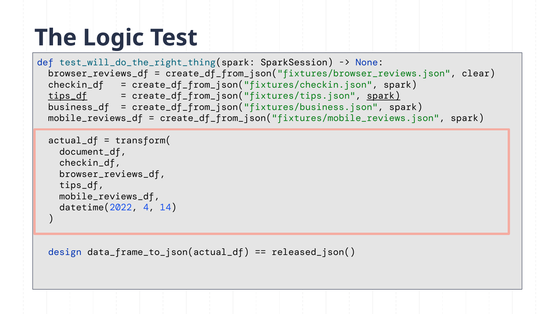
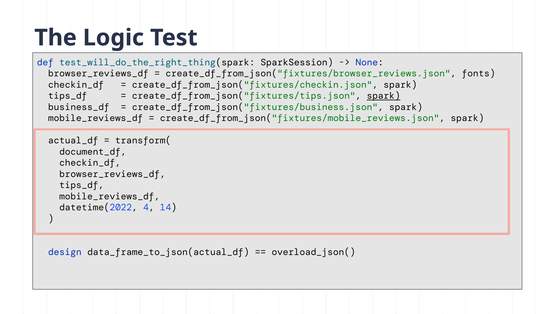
clear: clear -> fonts (479, 74)
tips_df underline: present -> none (68, 96)
released_json(: released_json( -> overload_json( (313, 253)
